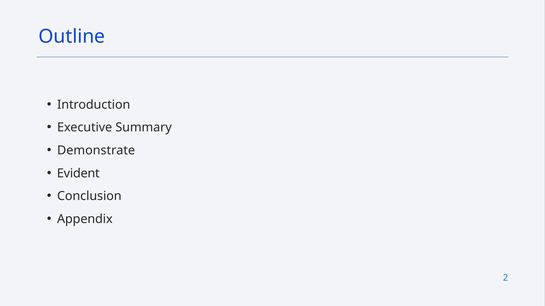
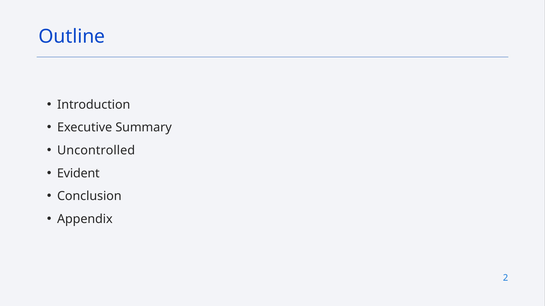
Demonstrate: Demonstrate -> Uncontrolled (96, 151)
